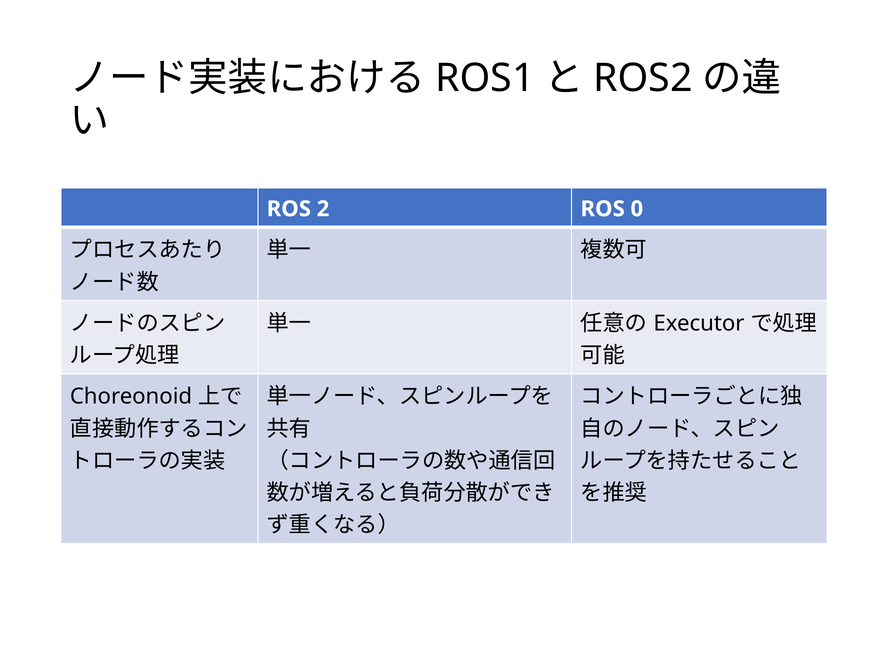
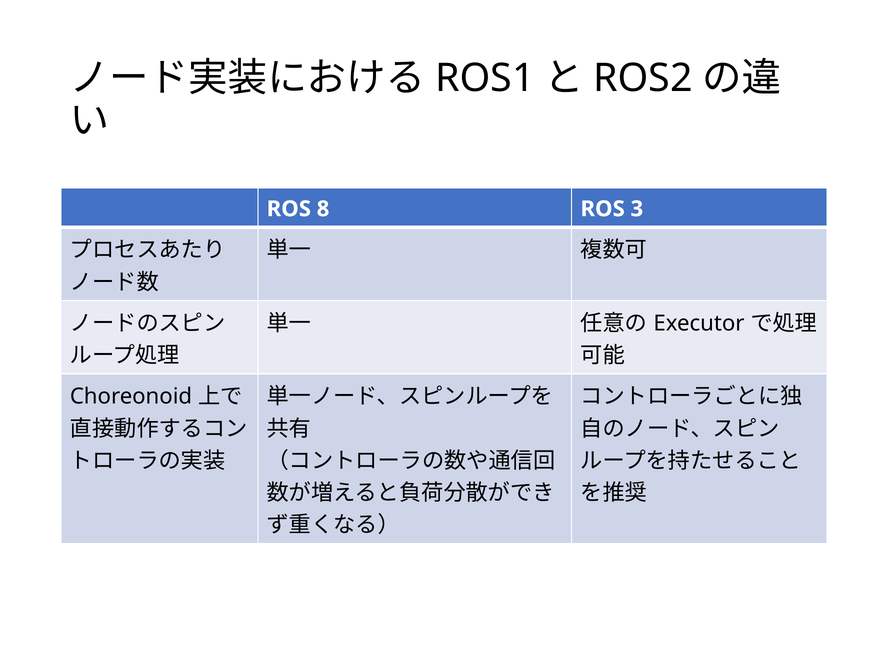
2: 2 -> 8 (323, 209)
0: 0 -> 3 (637, 209)
